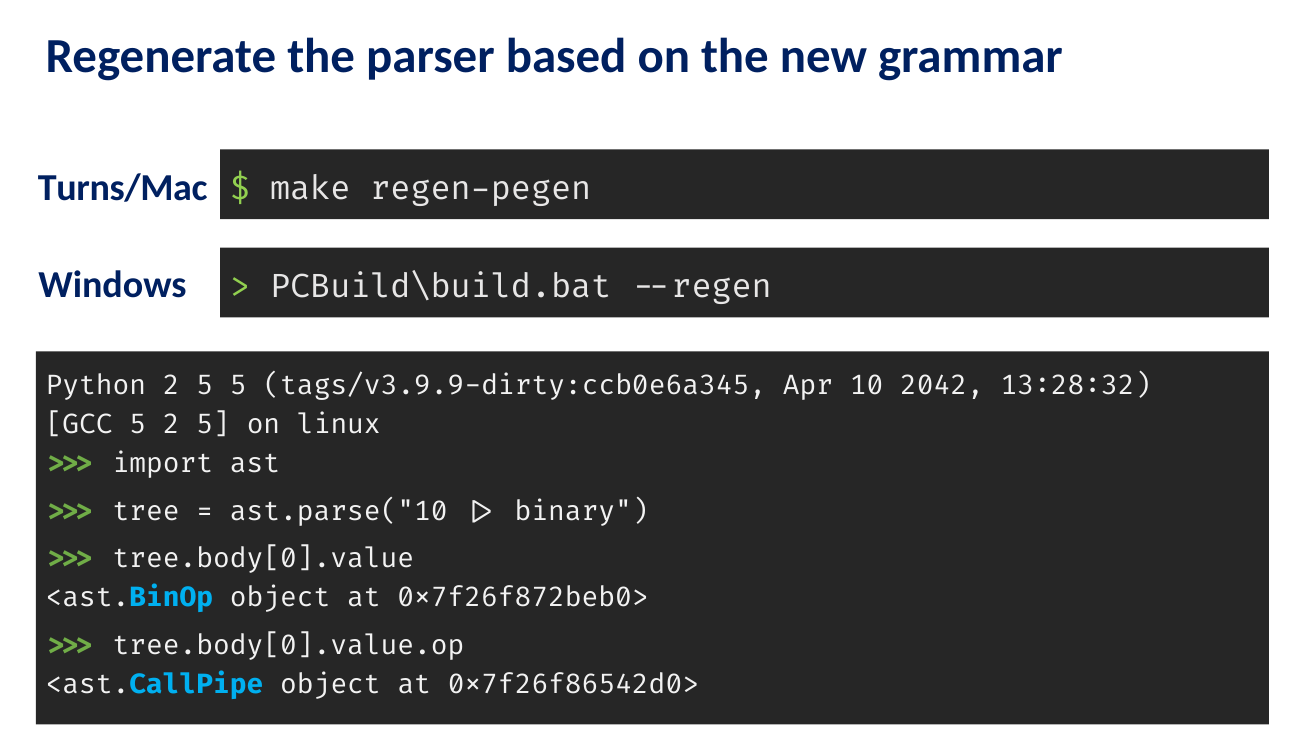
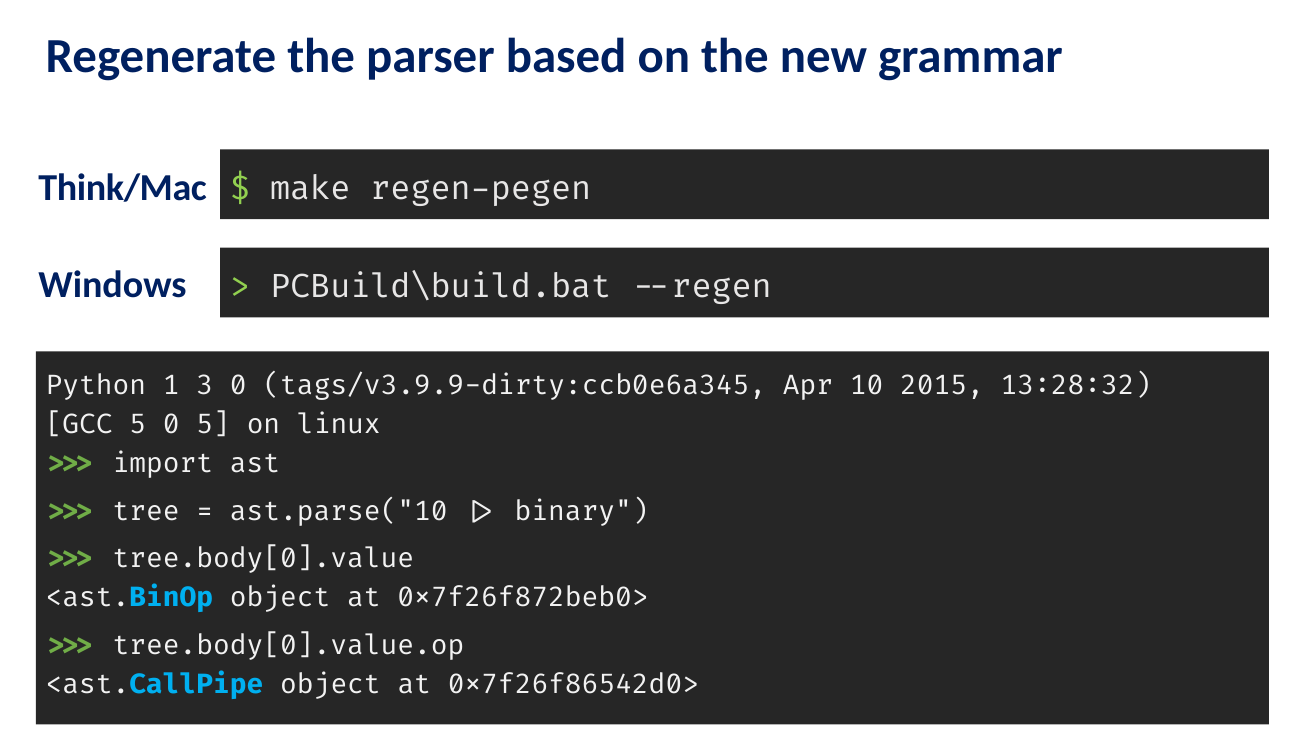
Turns/Mac: Turns/Mac -> Think/Mac (123, 188)
2.5.5: 2.5.5 -> 1.3.0 (205, 386)
2042: 2042 -> 2015 (942, 386)
5.2.5: 5.2.5 -> 5.0.5 (180, 425)
